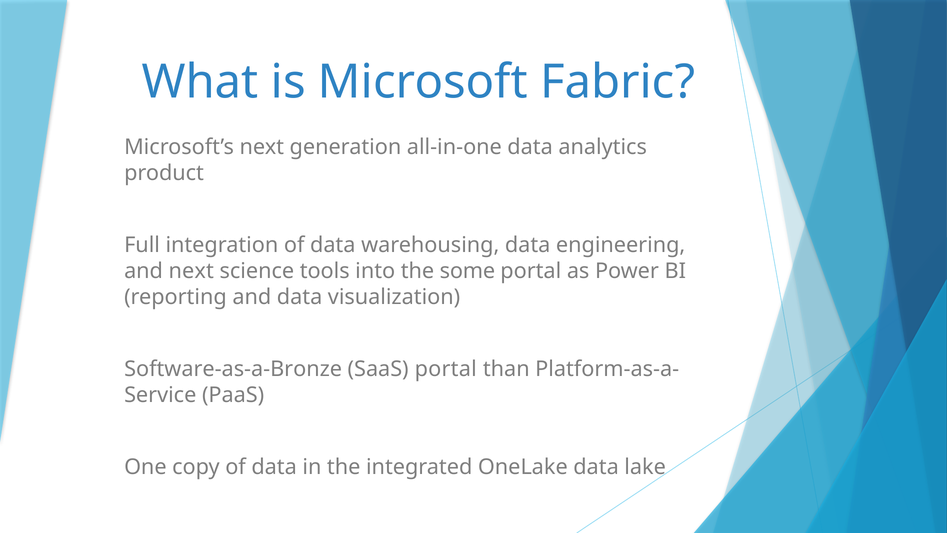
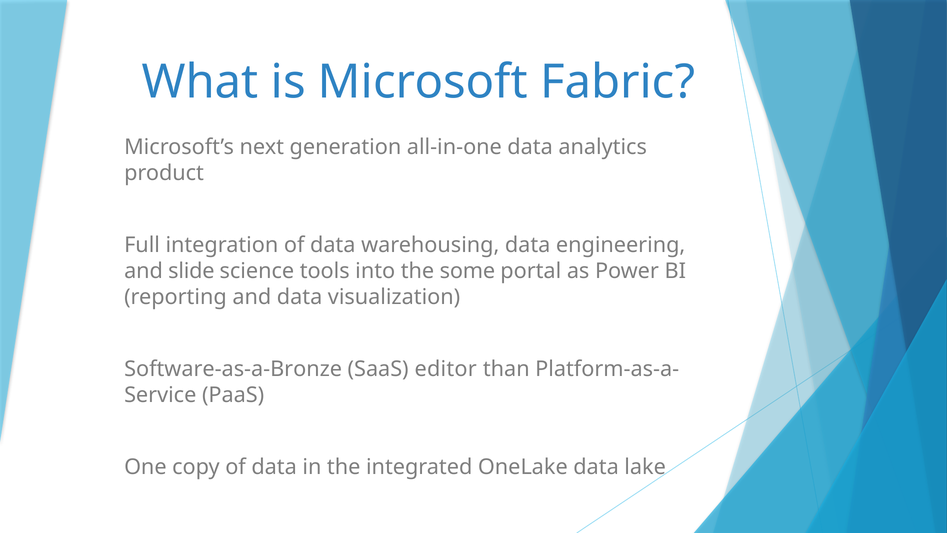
and next: next -> slide (191, 271)
SaaS portal: portal -> editor (446, 369)
